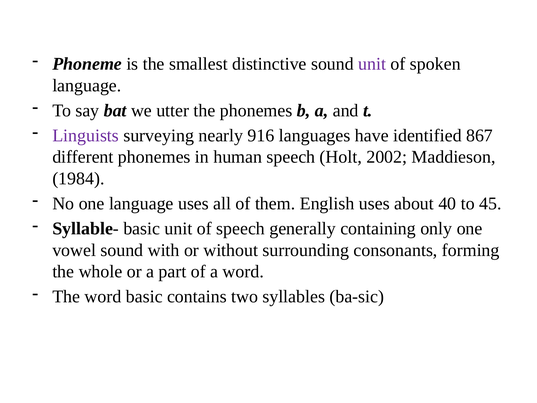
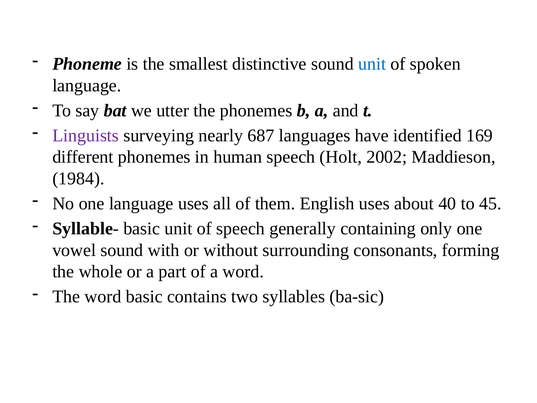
unit colour: purple -> blue (372, 64)
916: 916 -> 687 (261, 135)
867: 867 -> 169 (480, 135)
